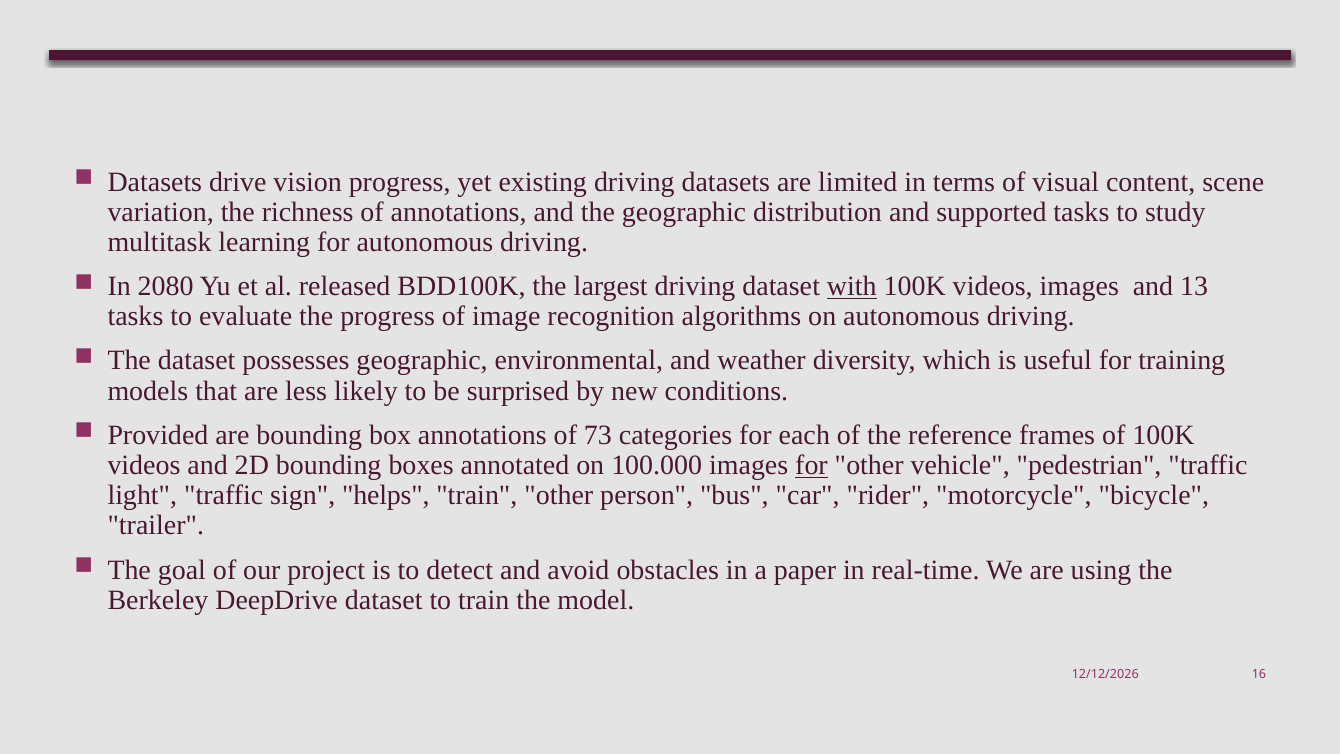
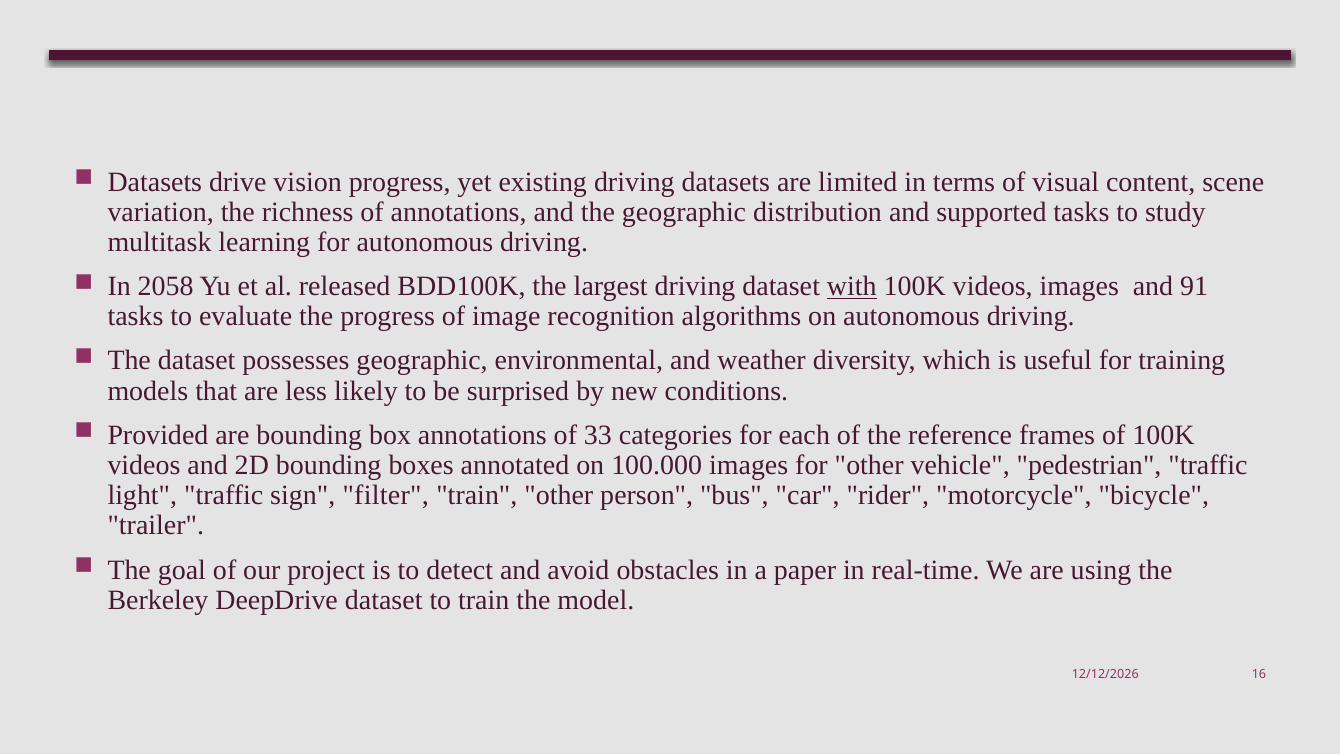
2080: 2080 -> 2058 (166, 286)
13: 13 -> 91 (1194, 286)
73: 73 -> 33 (598, 435)
for underline: present -> none (812, 465)
helps: helps -> filter (386, 495)
